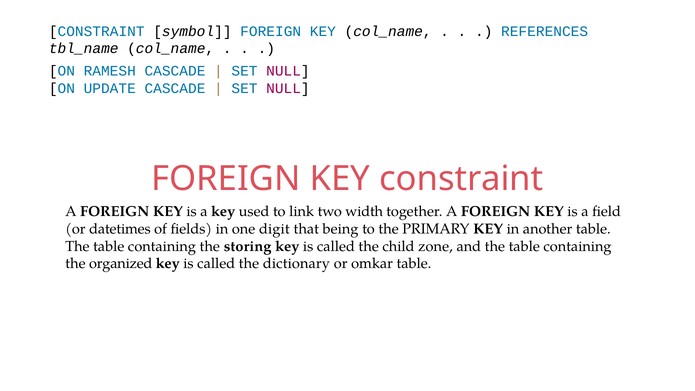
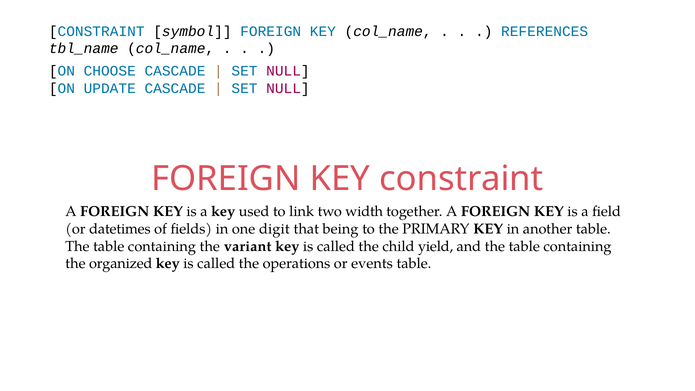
RAMESH: RAMESH -> CHOOSE (110, 71)
storing: storing -> variant (248, 246)
zone: zone -> yield (436, 246)
dictionary: dictionary -> operations (297, 264)
omkar: omkar -> events (372, 264)
